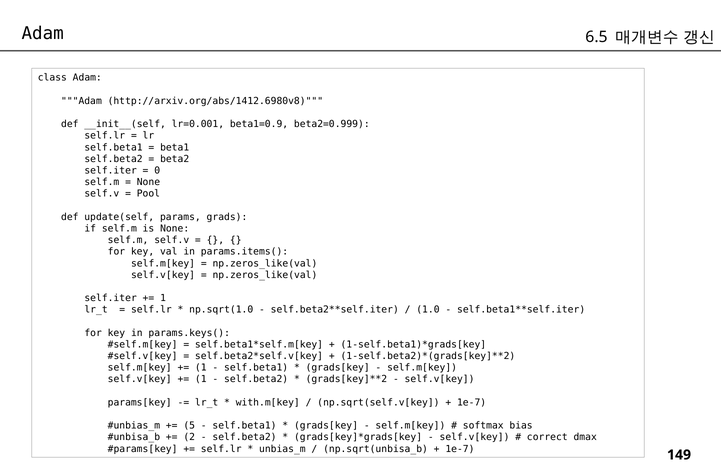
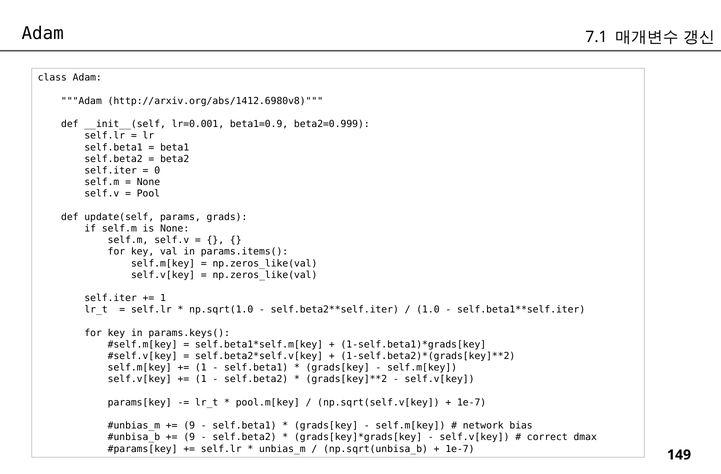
6.5: 6.5 -> 7.1 (597, 37)
with.m[key: with.m[key -> pool.m[key (268, 402)
5: 5 -> 9 (189, 425)
softmax: softmax -> network (483, 425)
2: 2 -> 9 (189, 437)
